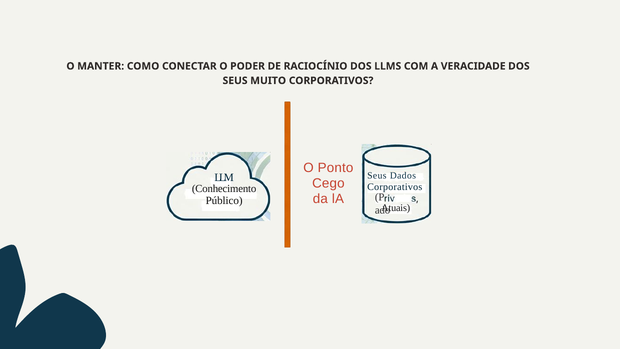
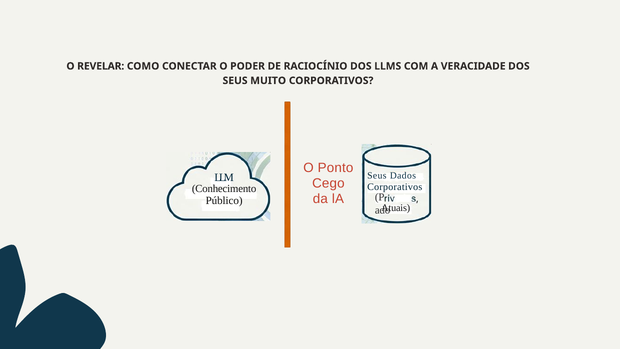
MANTER: MANTER -> REVELAR (101, 66)
